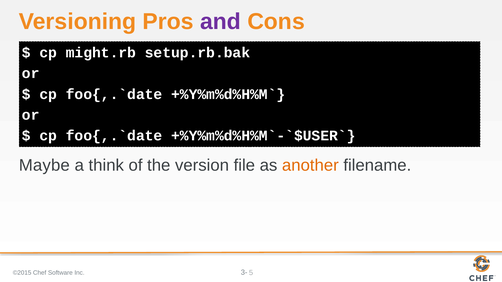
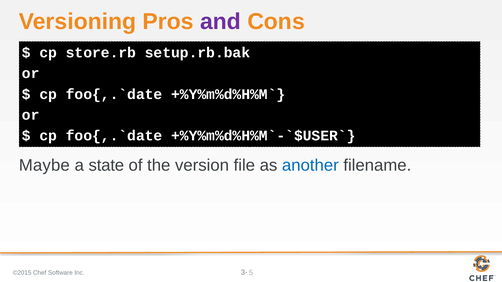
might.rb: might.rb -> store.rb (101, 53)
think: think -> state (106, 166)
another colour: orange -> blue (310, 166)
